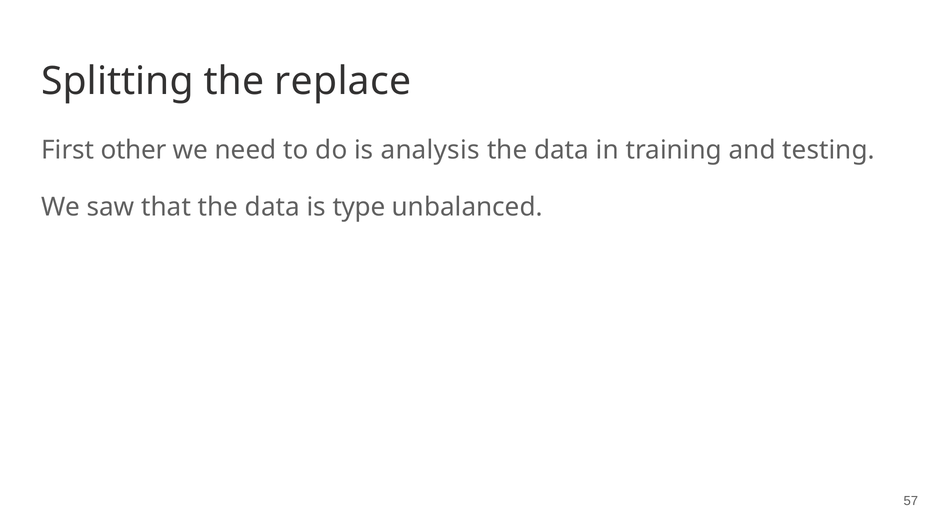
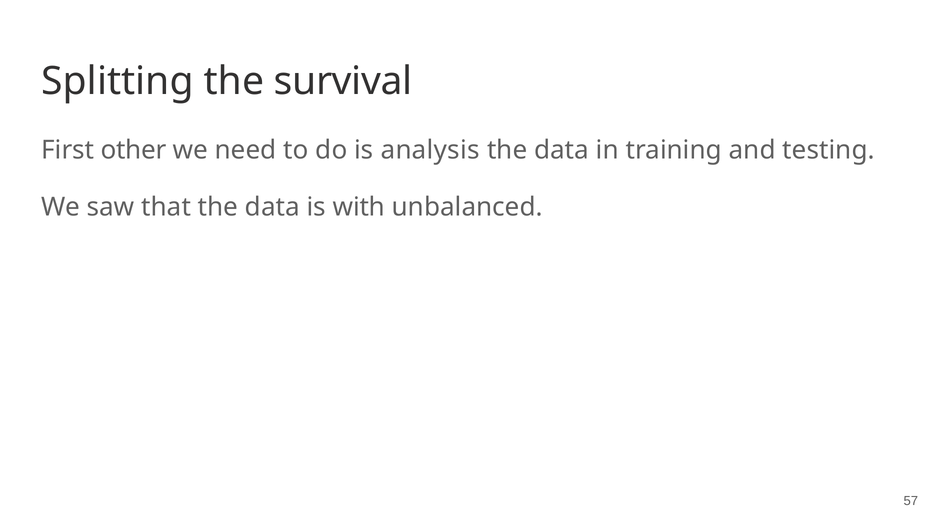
replace: replace -> survival (343, 81)
type: type -> with (359, 207)
